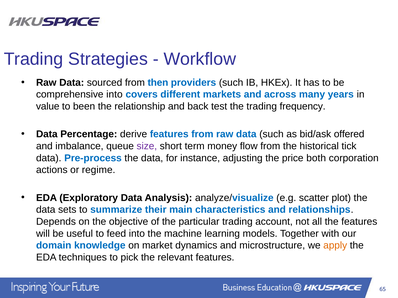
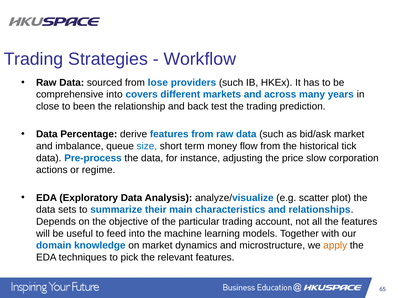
then: then -> lose (158, 83)
value: value -> close (48, 107)
frequency: frequency -> prediction (303, 107)
bid/ask offered: offered -> market (349, 134)
size colour: purple -> blue (147, 146)
both: both -> slow (316, 158)
